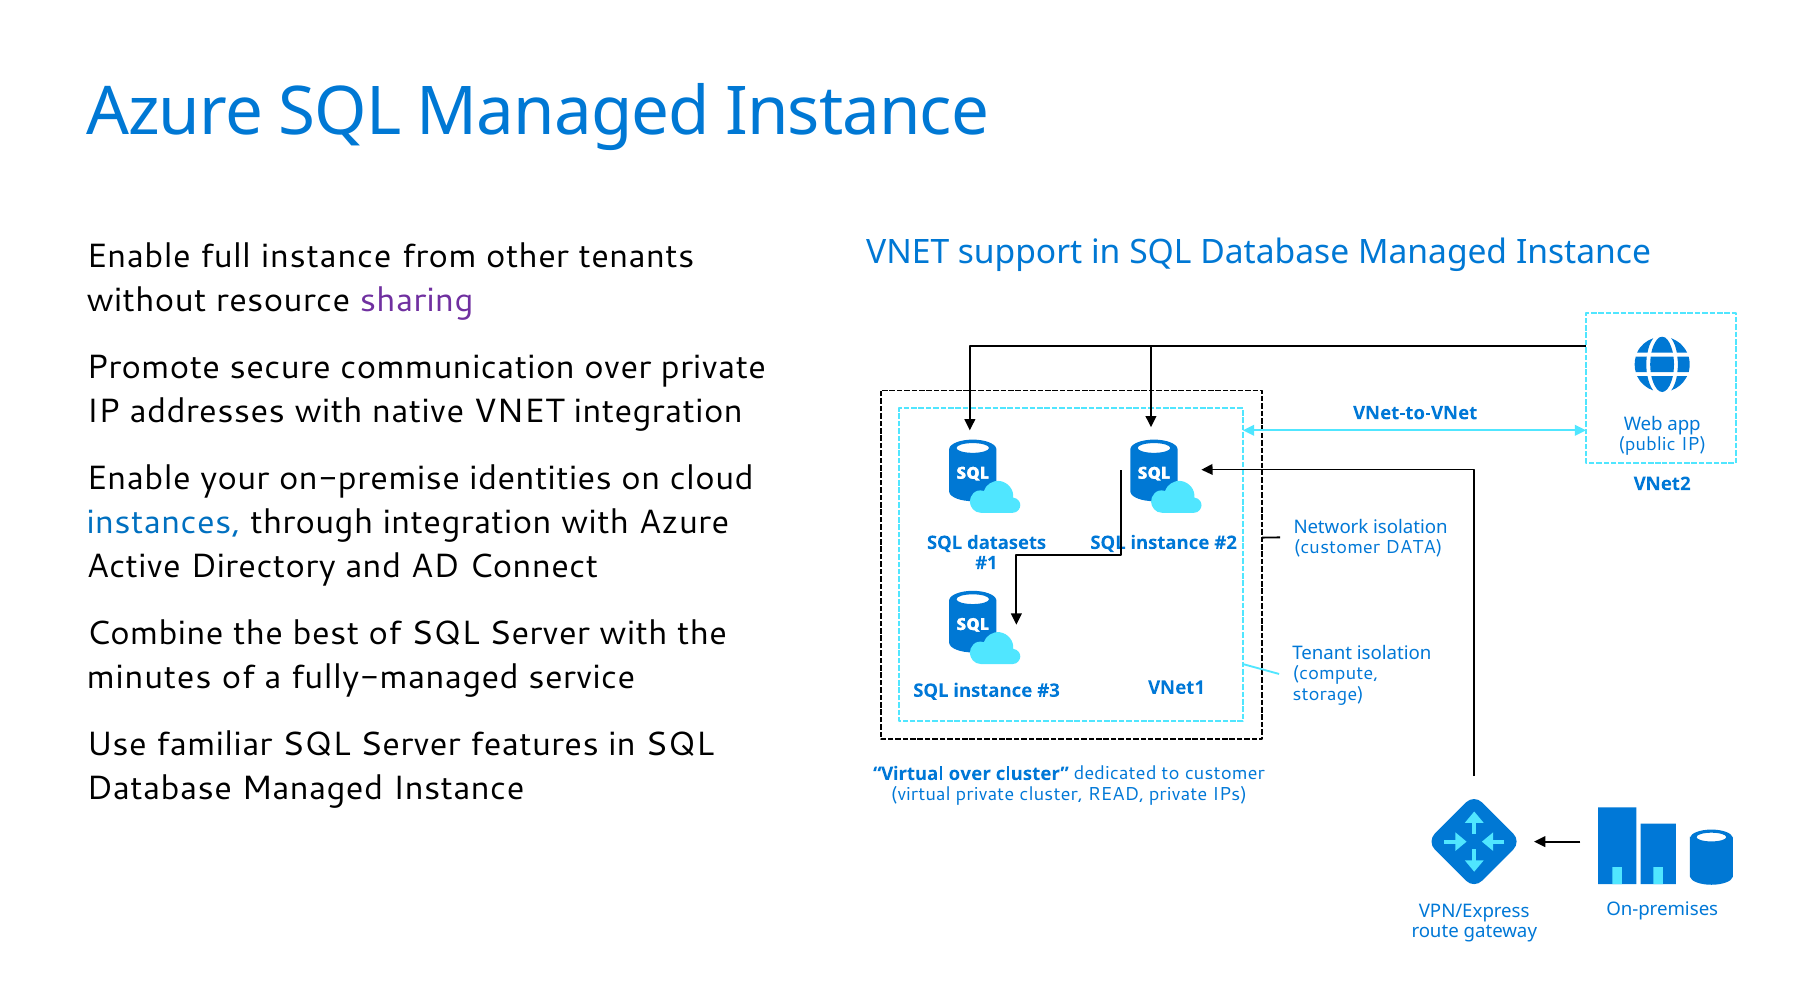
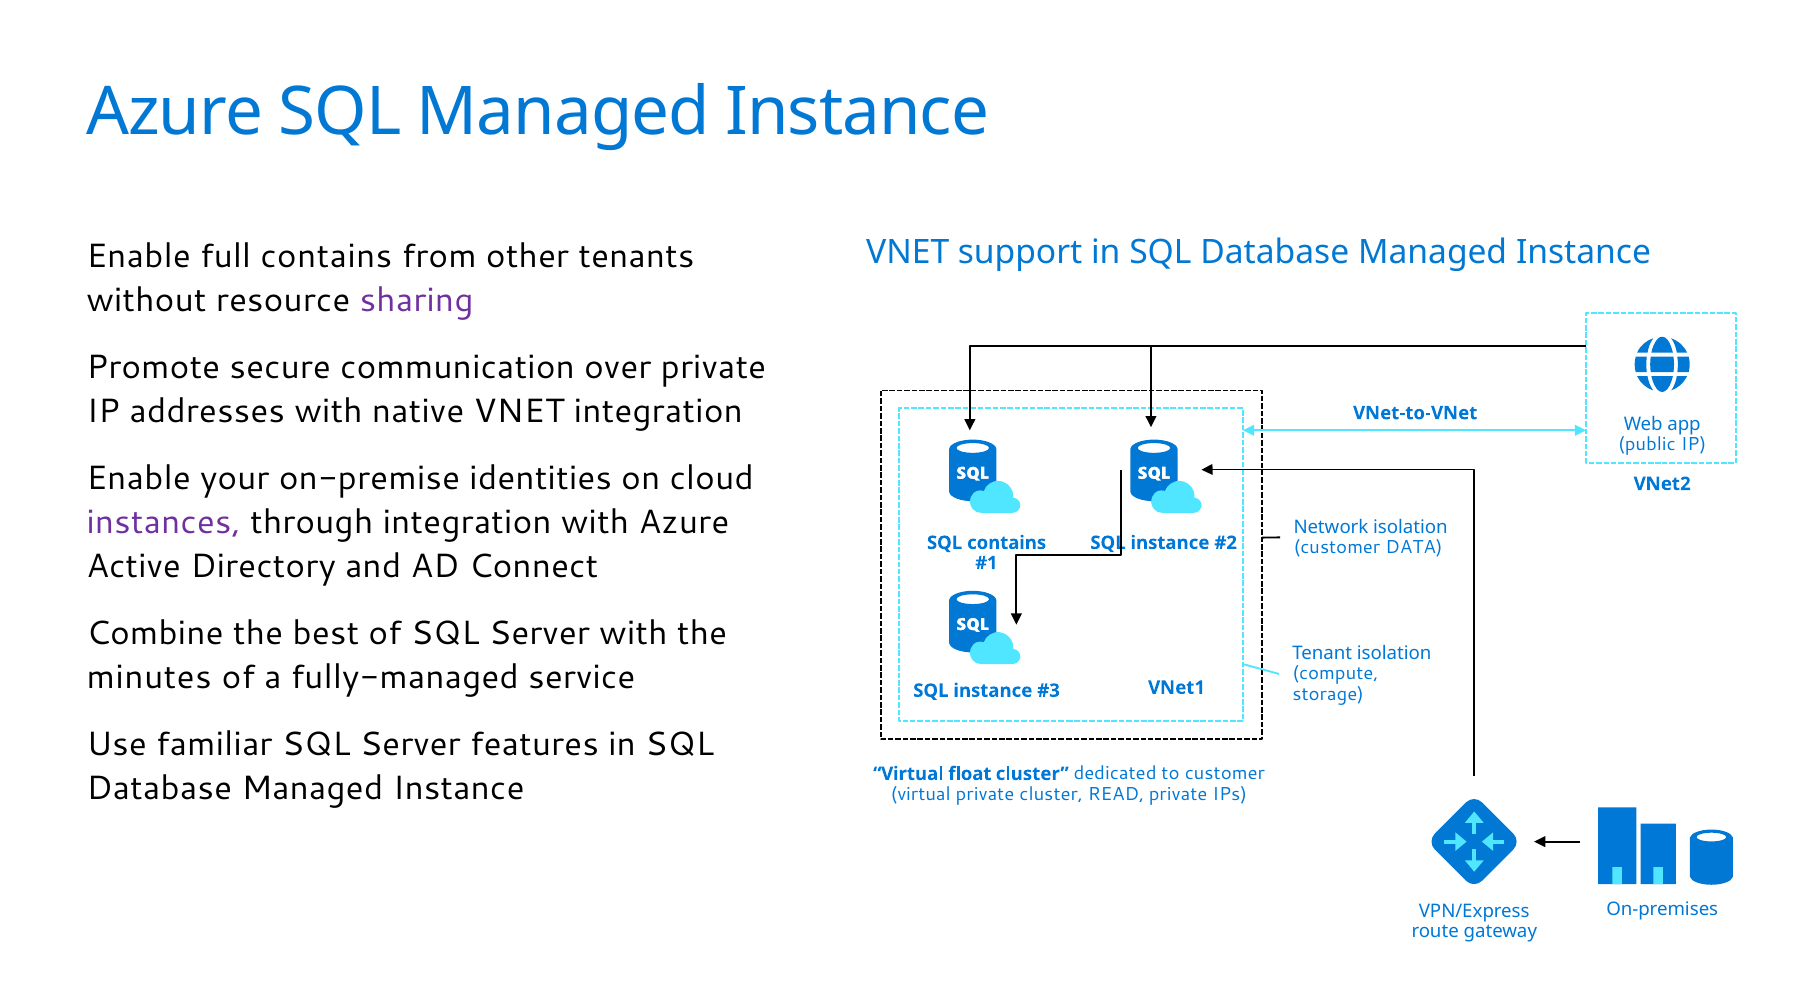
full instance: instance -> contains (326, 256)
instances colour: blue -> purple (164, 523)
SQL datasets: datasets -> contains (1007, 543)
Virtual over: over -> float (970, 774)
